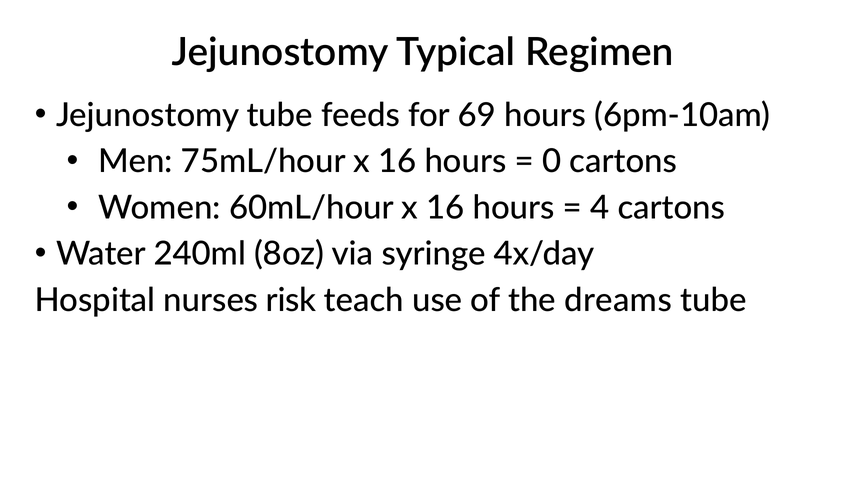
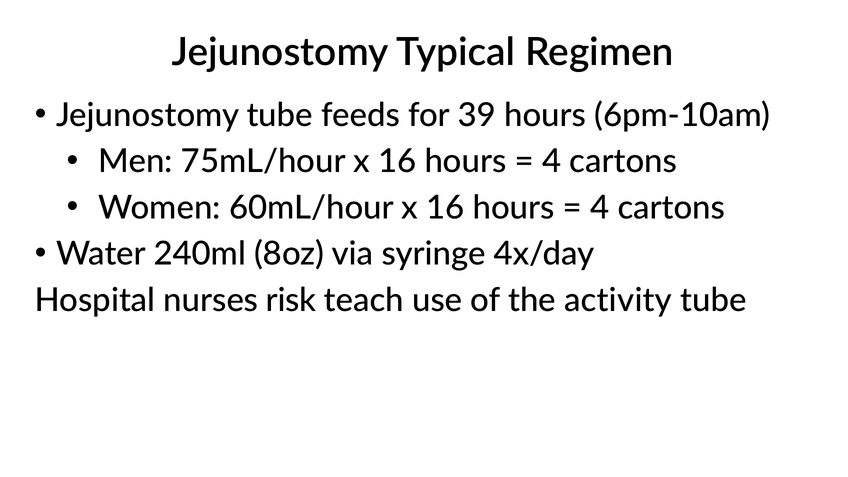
69: 69 -> 39 (477, 115)
0: 0 -> 4 (552, 162)
dreams: dreams -> activity (618, 300)
